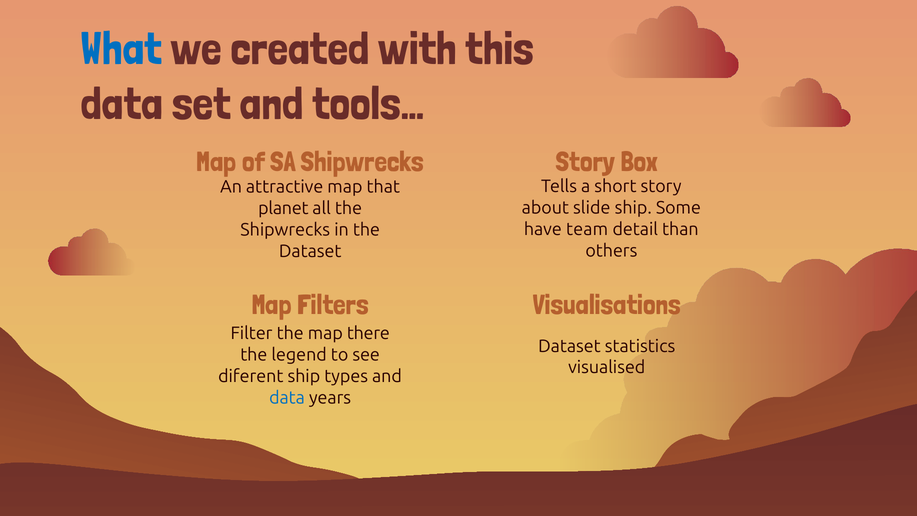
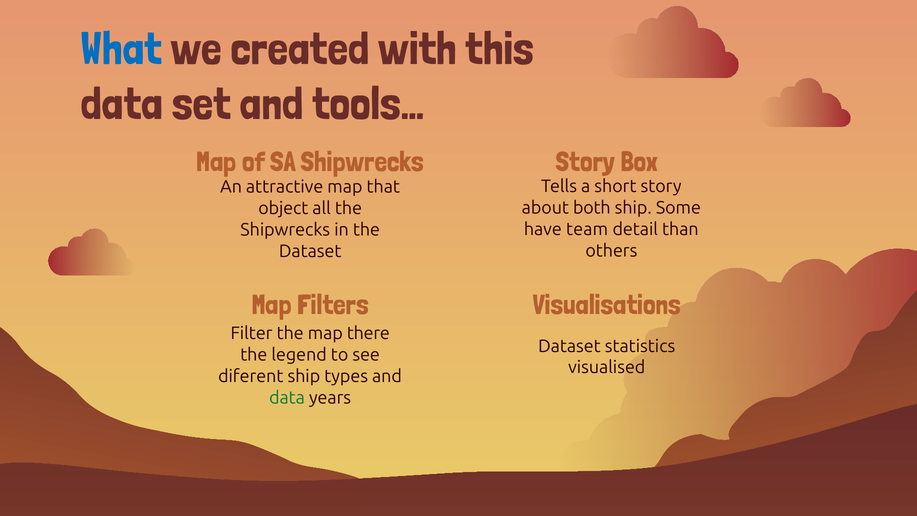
slide: slide -> both (592, 208)
planet: planet -> object (283, 208)
data colour: blue -> green (287, 398)
